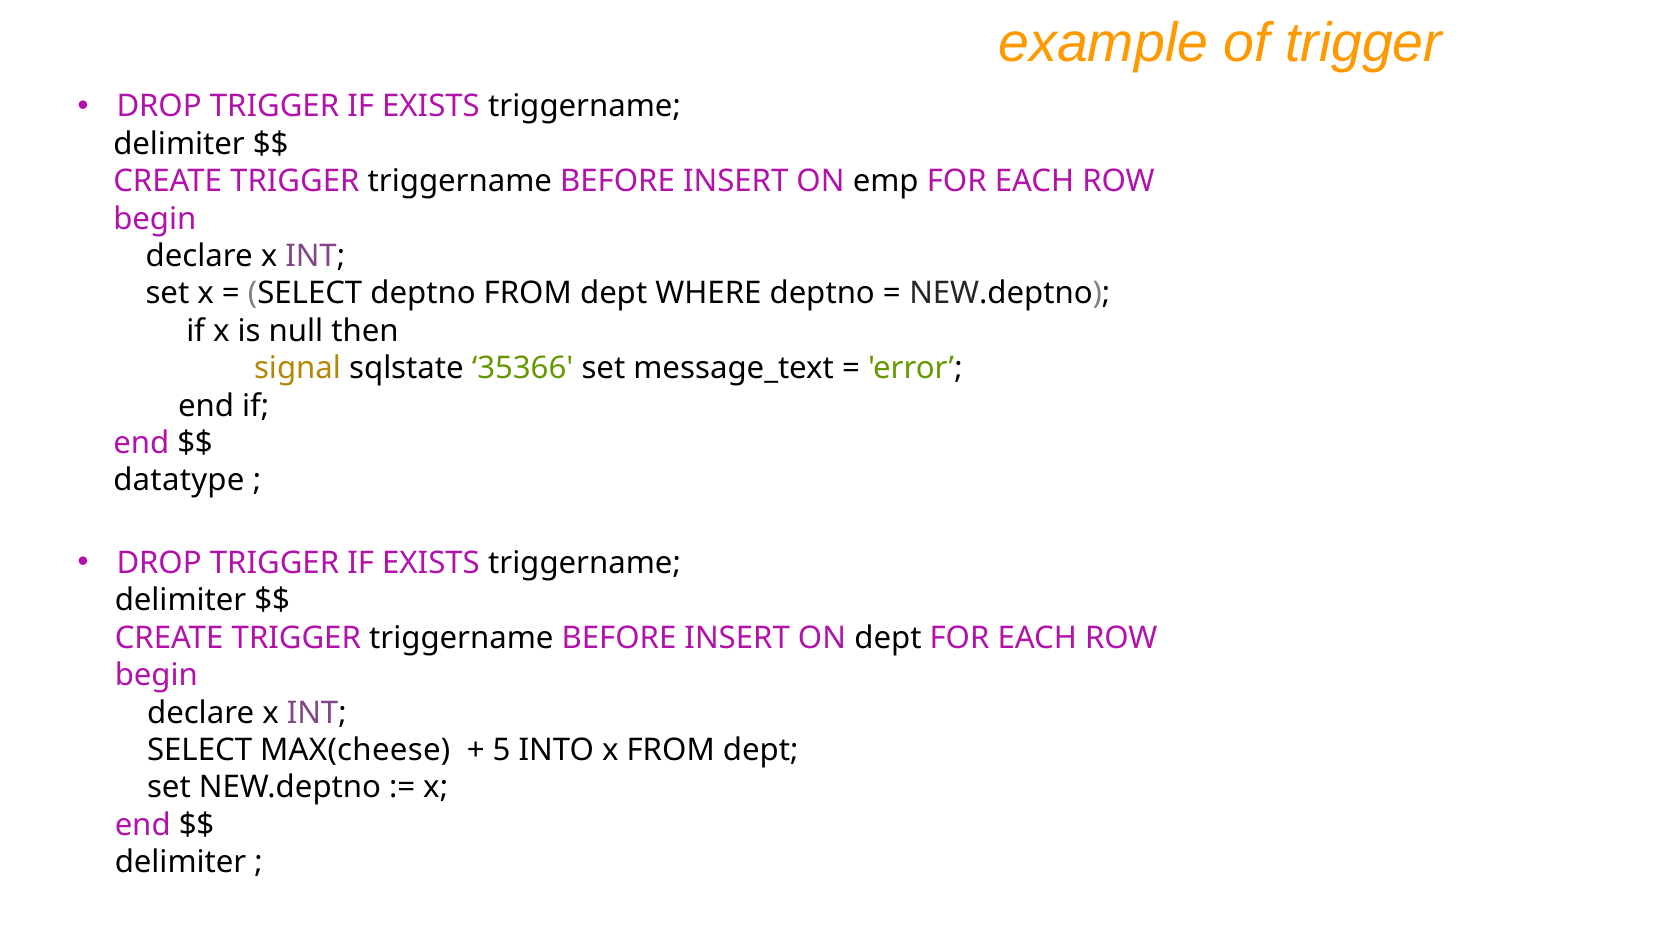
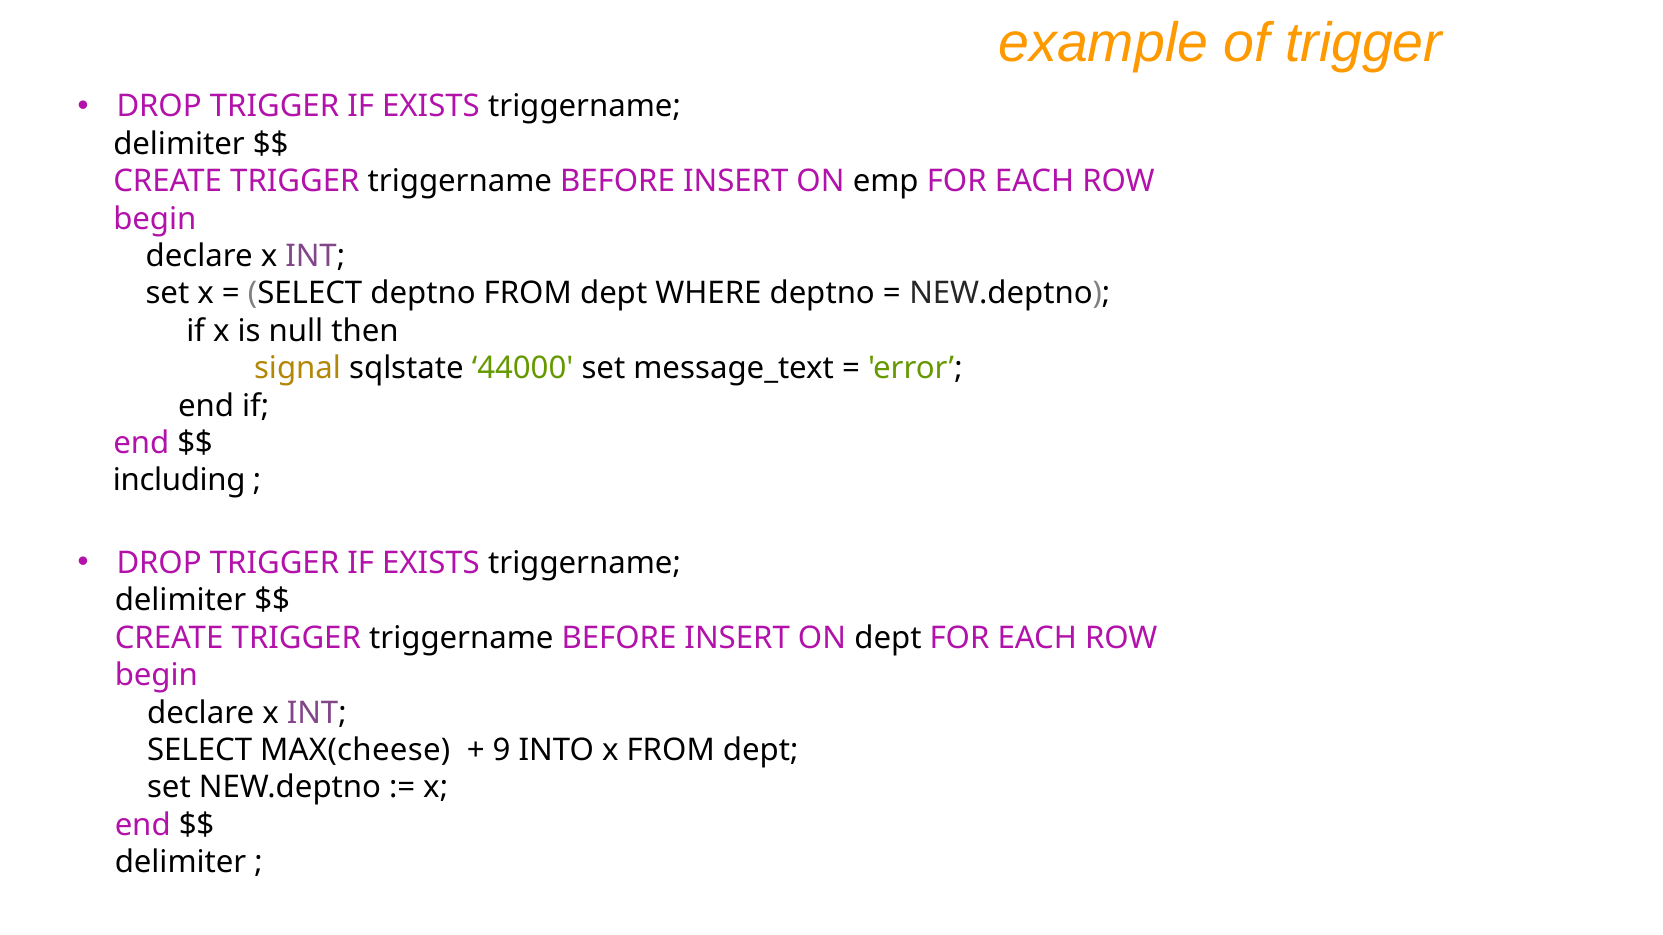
35366: 35366 -> 44000 (523, 369)
datatype: datatype -> including (179, 481)
5: 5 -> 9 (502, 751)
